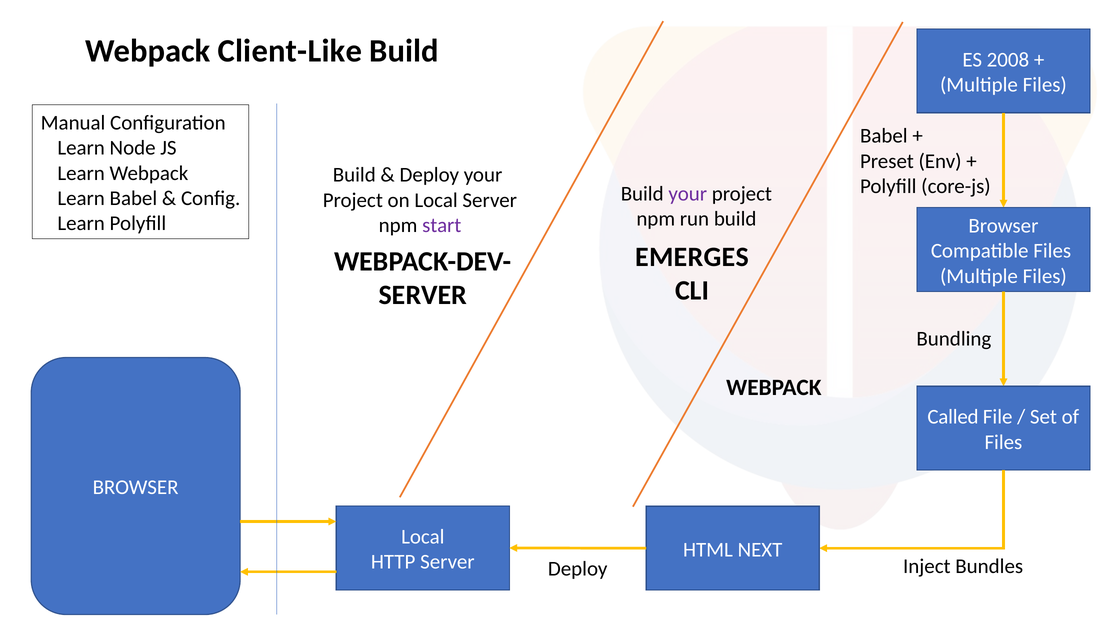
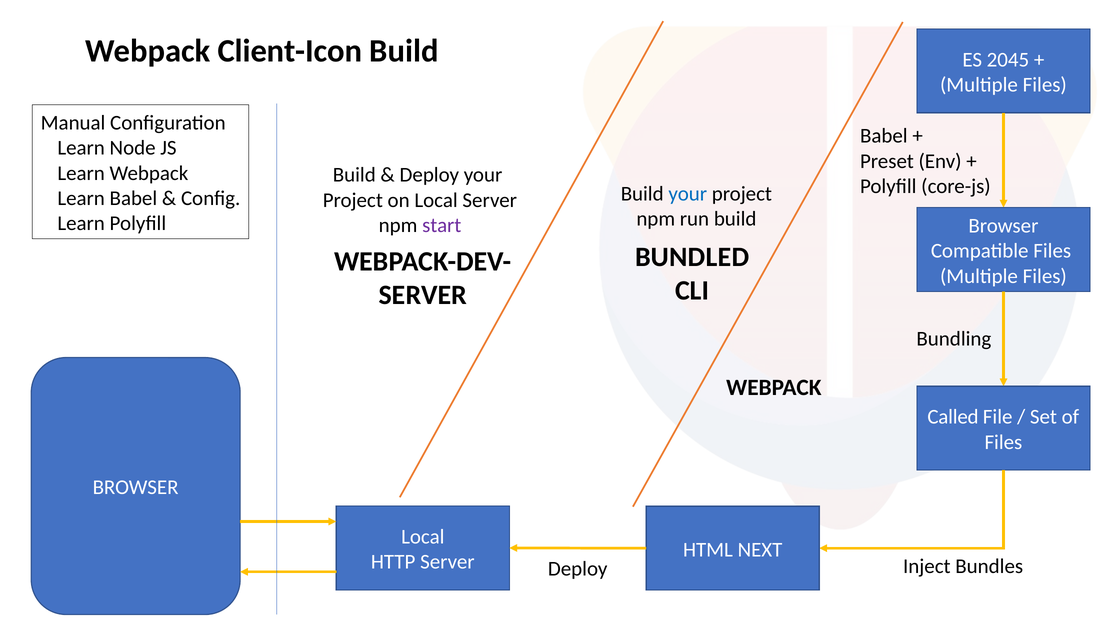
Client-Like: Client-Like -> Client-Icon (290, 51)
2008: 2008 -> 2045 (1008, 60)
your colour: purple -> blue (688, 194)
EMERGES: EMERGES -> BUNDLED (692, 257)
